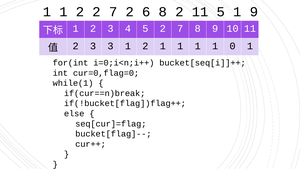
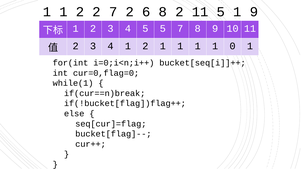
5 2: 2 -> 5 (163, 29)
3: 3 -> 4 (110, 46)
